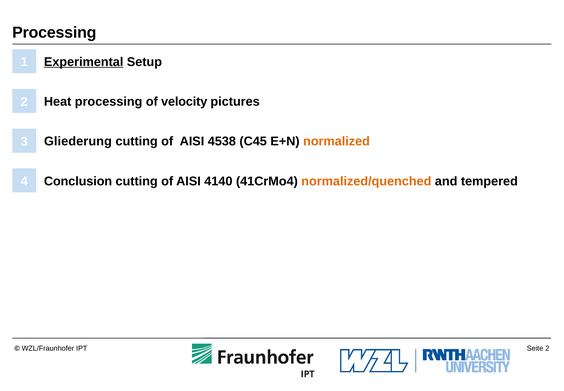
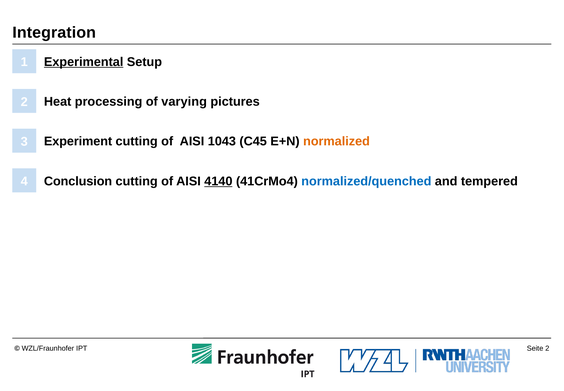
Processing: Processing -> Integration (54, 33)
velocity: velocity -> varying (184, 102)
Gliederung: Gliederung -> Experiment (78, 141)
4538: 4538 -> 1043 (222, 141)
4140 underline: none -> present (218, 181)
normalized/quenched colour: orange -> blue (366, 181)
